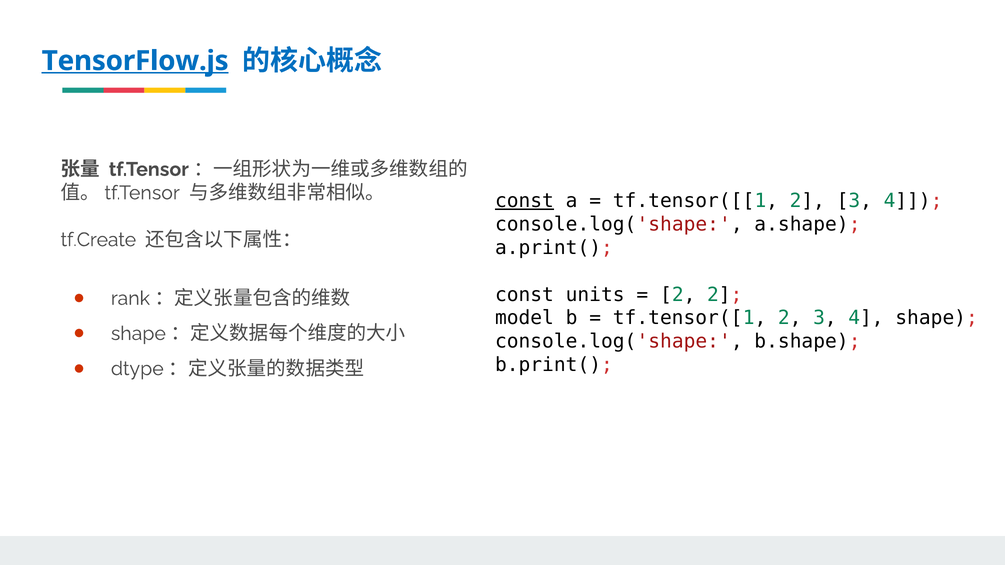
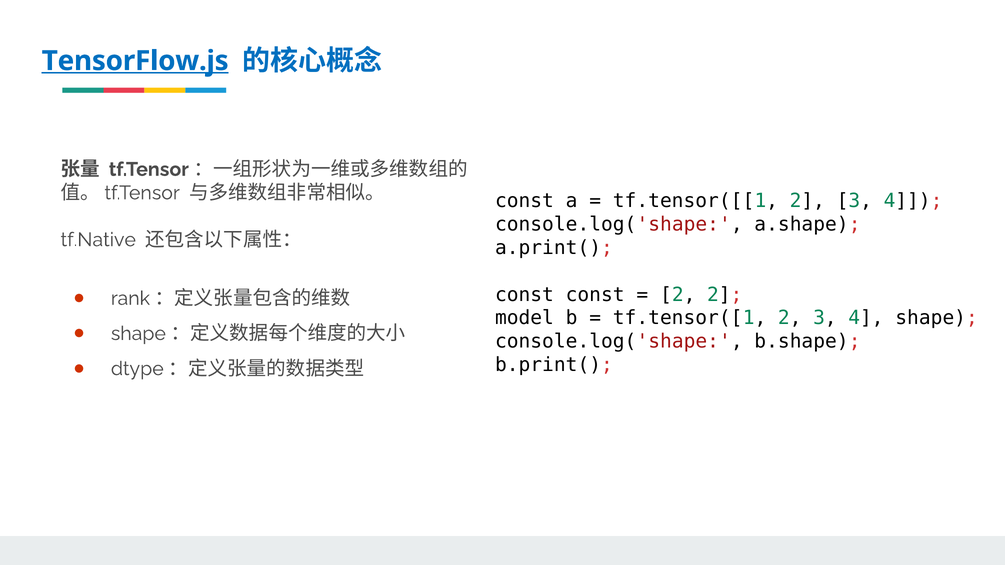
const underline: present -> none (524, 201)
tf.Create: tf.Create -> tf.Native (98, 240)
const units: units -> const (595, 295)
